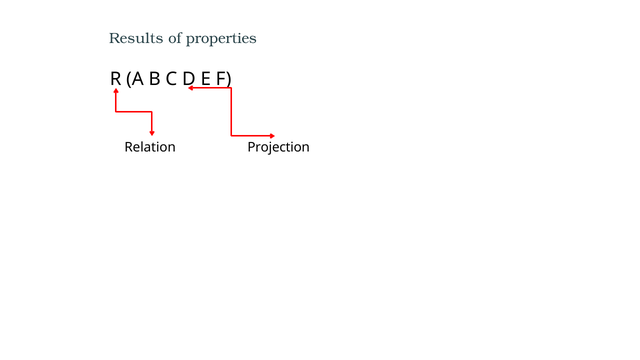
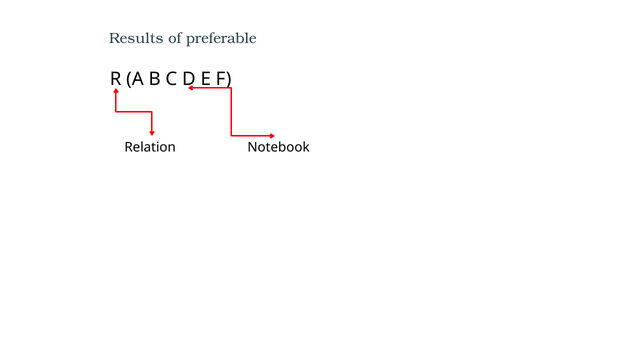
properties: properties -> preferable (221, 39)
Projection: Projection -> Notebook (279, 147)
